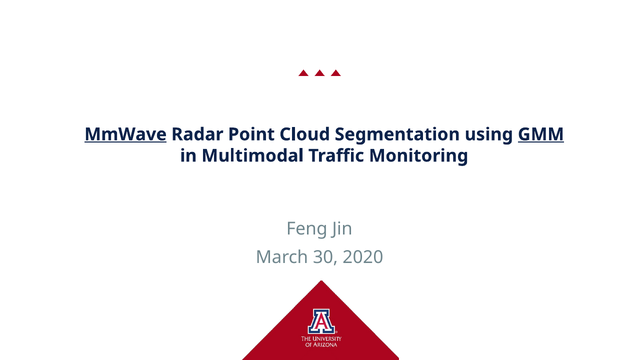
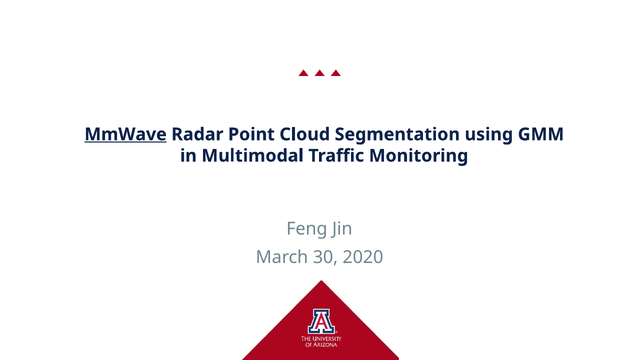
GMM underline: present -> none (541, 134)
